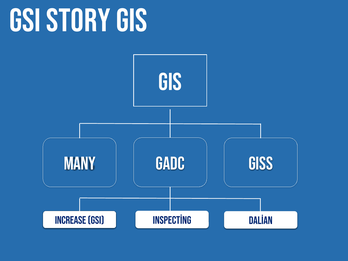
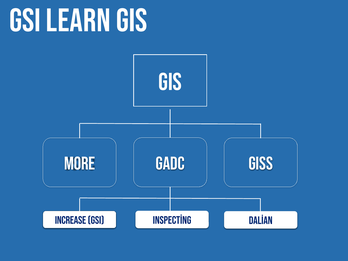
story: story -> learn (78, 21)
MANY: MANY -> MORE (80, 164)
